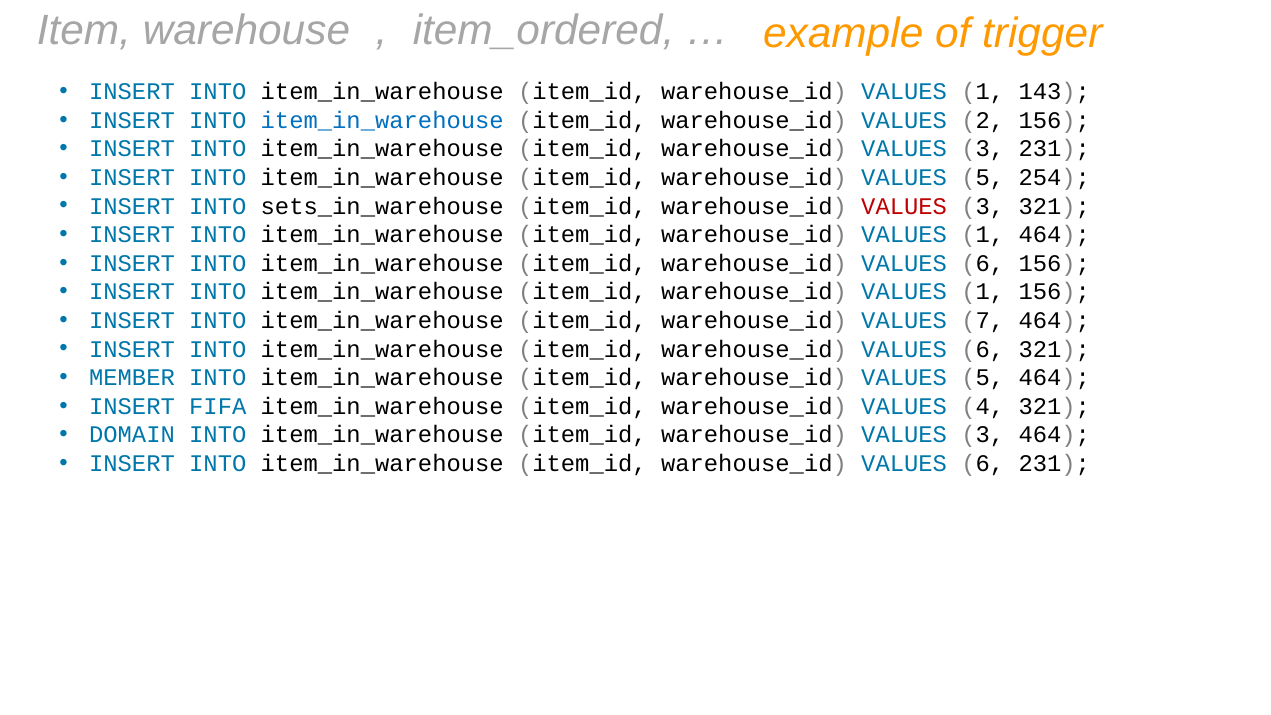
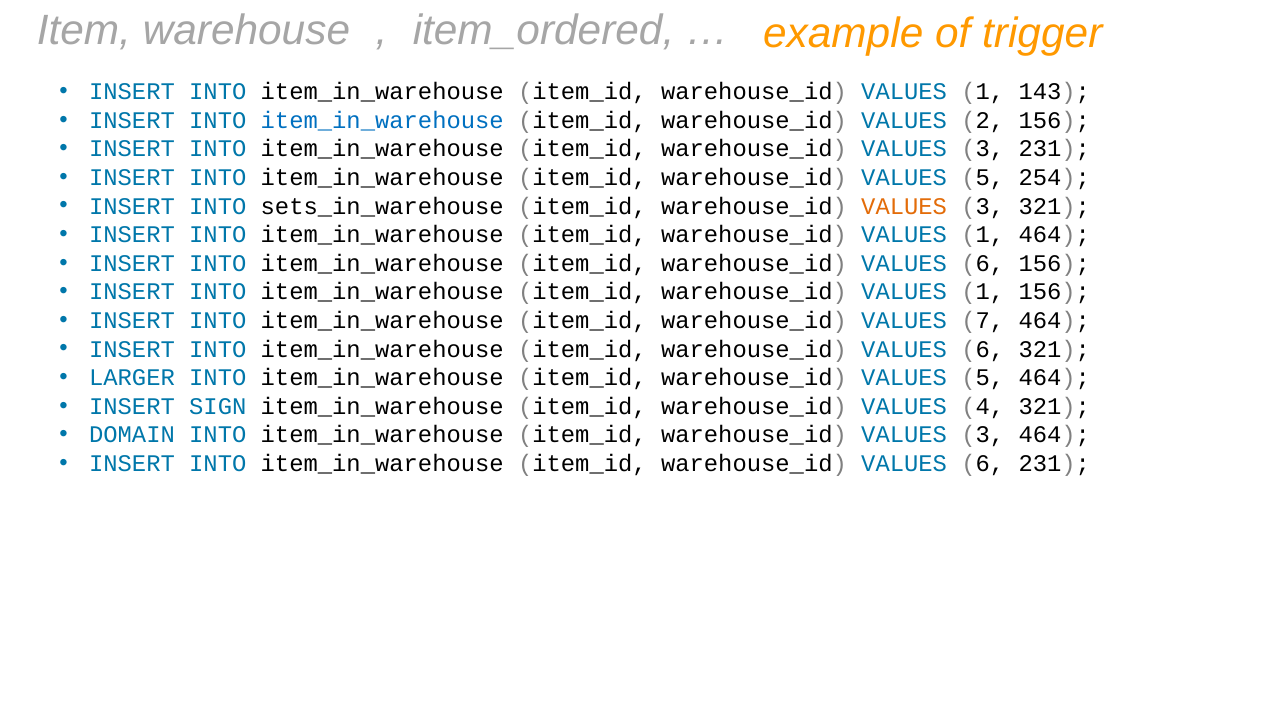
VALUES colour: red -> orange (904, 206)
MEMBER: MEMBER -> LARGER (132, 378)
FIFA: FIFA -> SIGN (218, 406)
